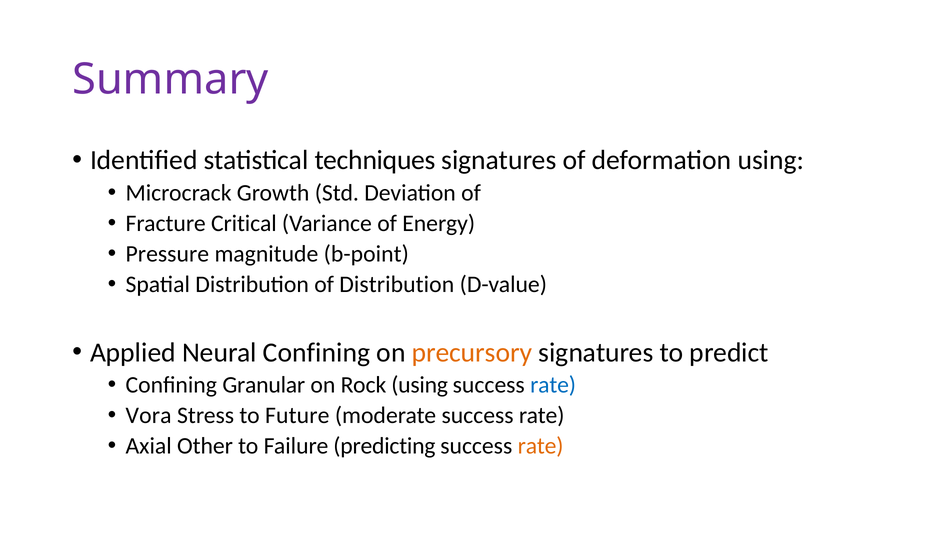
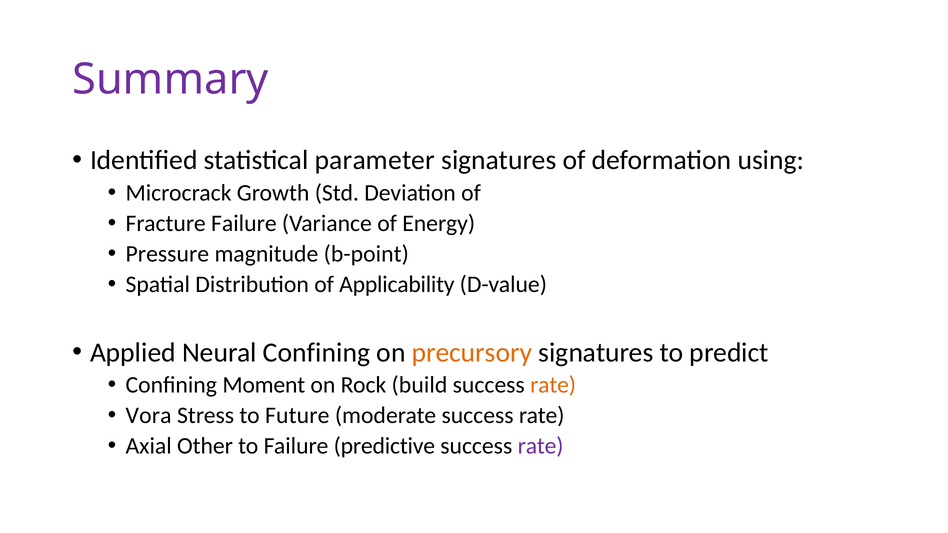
techniques: techniques -> parameter (375, 160)
Fracture Critical: Critical -> Failure (244, 223)
of Distribution: Distribution -> Applicability (397, 284)
Granular: Granular -> Moment (264, 385)
Rock using: using -> build (419, 385)
rate colour: blue -> orange (553, 385)
predicting: predicting -> predictive (384, 446)
rate colour: orange -> purple (541, 446)
